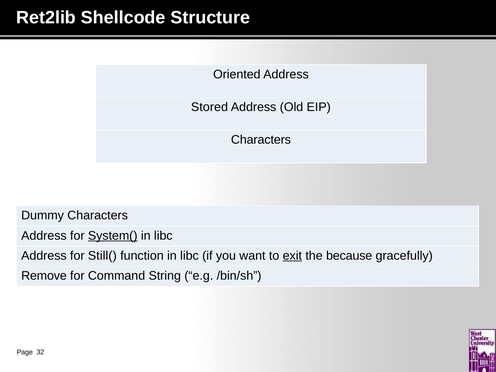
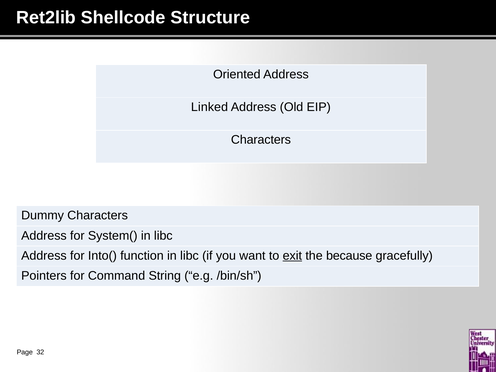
Stored: Stored -> Linked (210, 107)
System( underline: present -> none (113, 236)
Still(: Still( -> Into( (102, 256)
Remove: Remove -> Pointers (44, 276)
